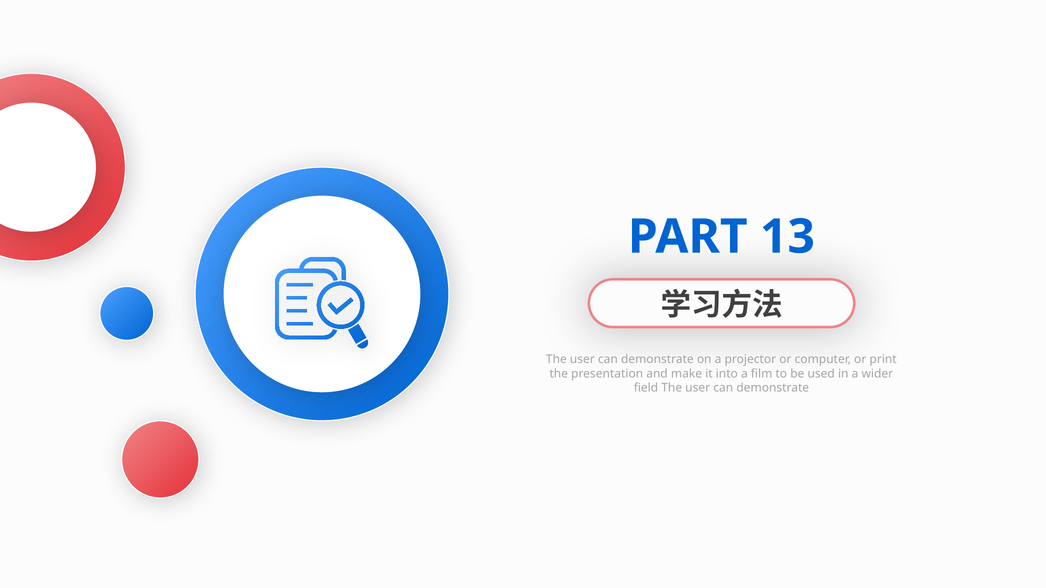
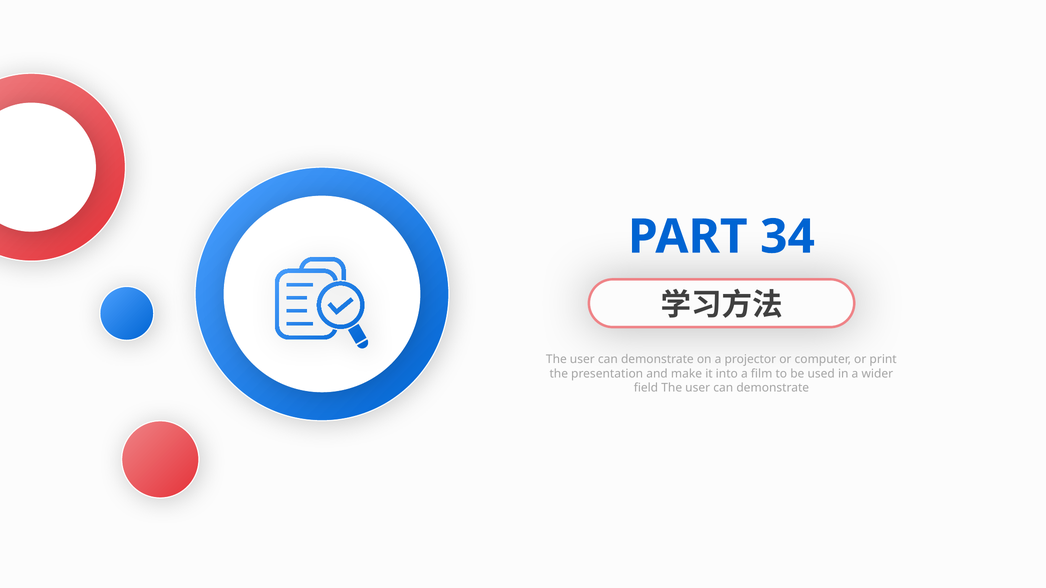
13: 13 -> 34 (787, 237)
